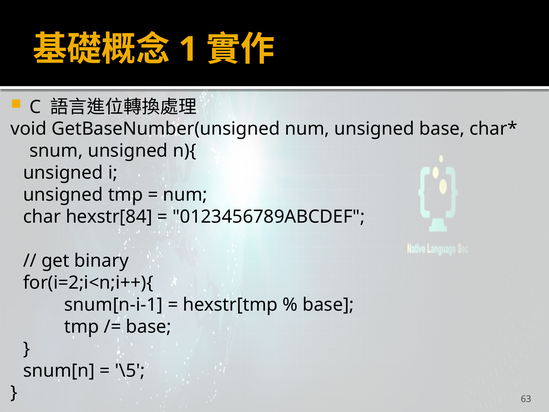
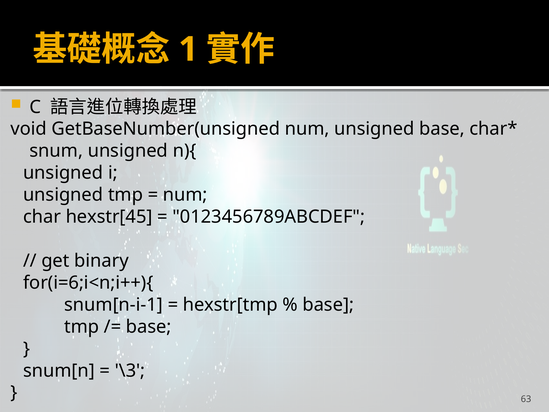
hexstr[84: hexstr[84 -> hexstr[45 (109, 217)
for(i=2;i<n;i++){: for(i=2;i<n;i++){ -> for(i=6;i<n;i++){ (88, 283)
\5: \5 -> \3 (130, 370)
